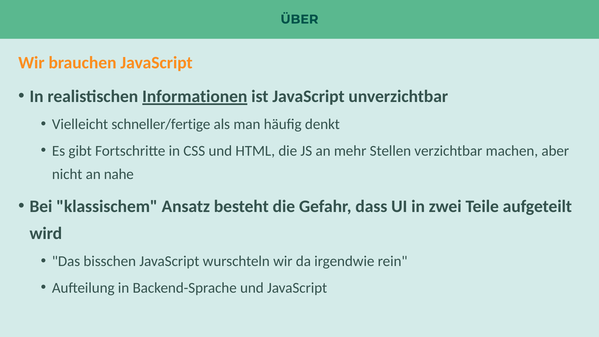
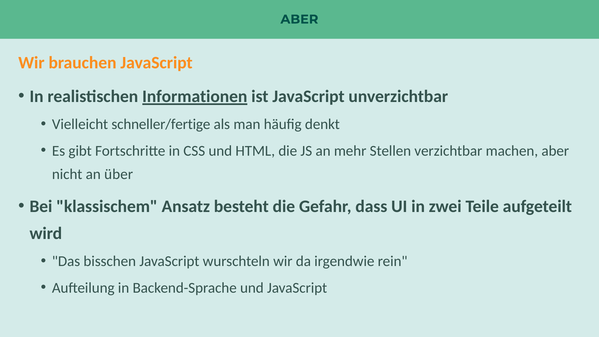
ÜBER: ÜBER -> ABER (299, 19)
nahe: nahe -> über (119, 174)
